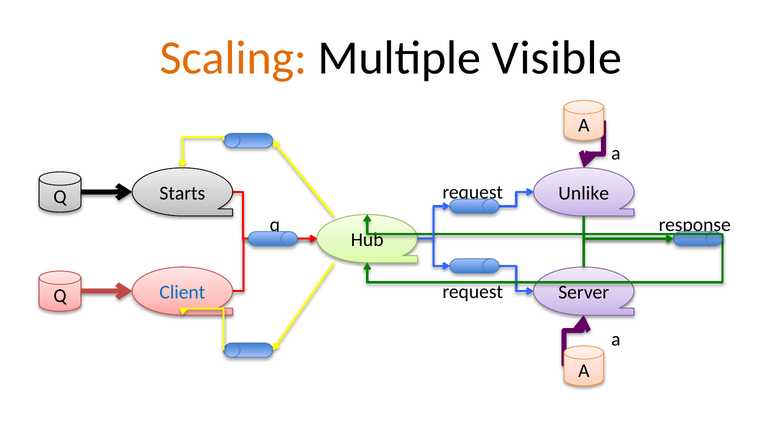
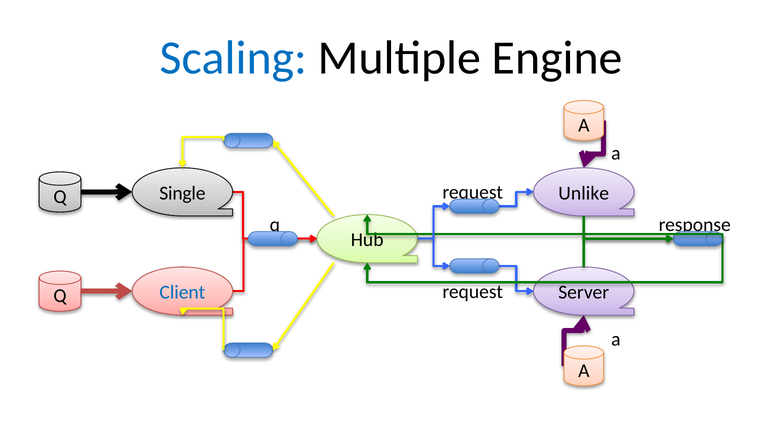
Scaling colour: orange -> blue (233, 58)
Visible: Visible -> Engine (557, 58)
Starts: Starts -> Single (182, 193)
